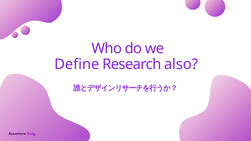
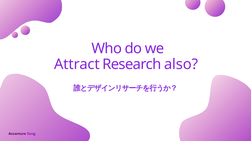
Define: Define -> Attract (77, 64)
